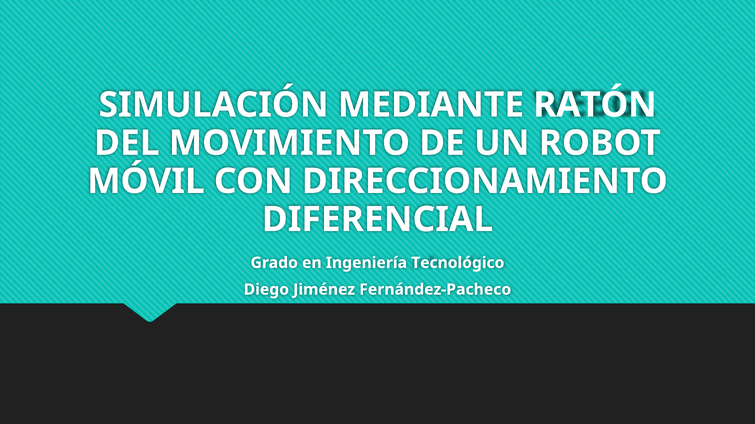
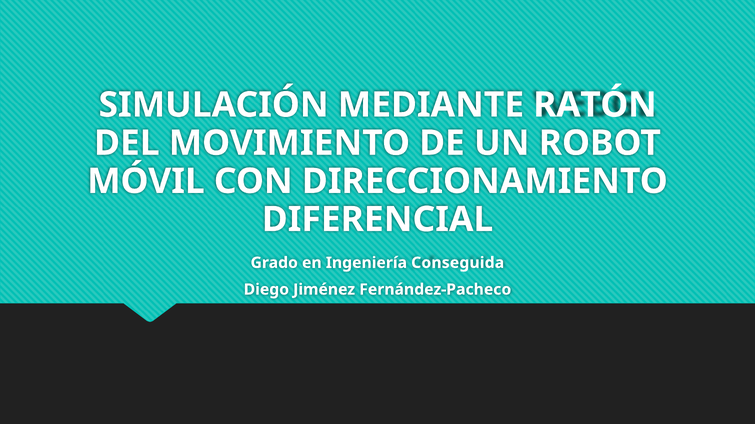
Tecnológico: Tecnológico -> Conseguida (458, 263)
